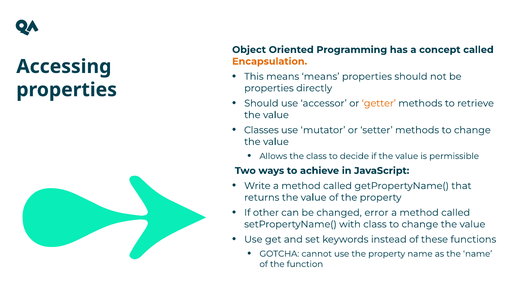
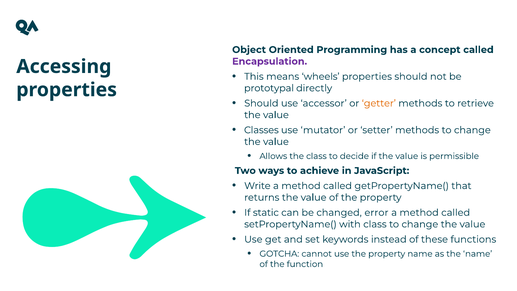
Encapsulation colour: orange -> purple (270, 61)
means means: means -> wheels (321, 76)
properties: properties -> prototypal (269, 88)
other: other -> static (266, 212)
